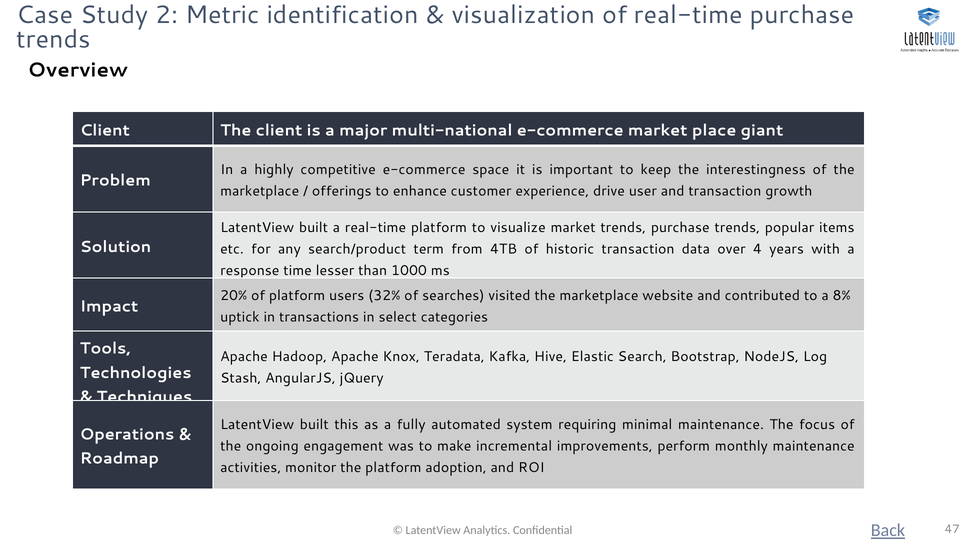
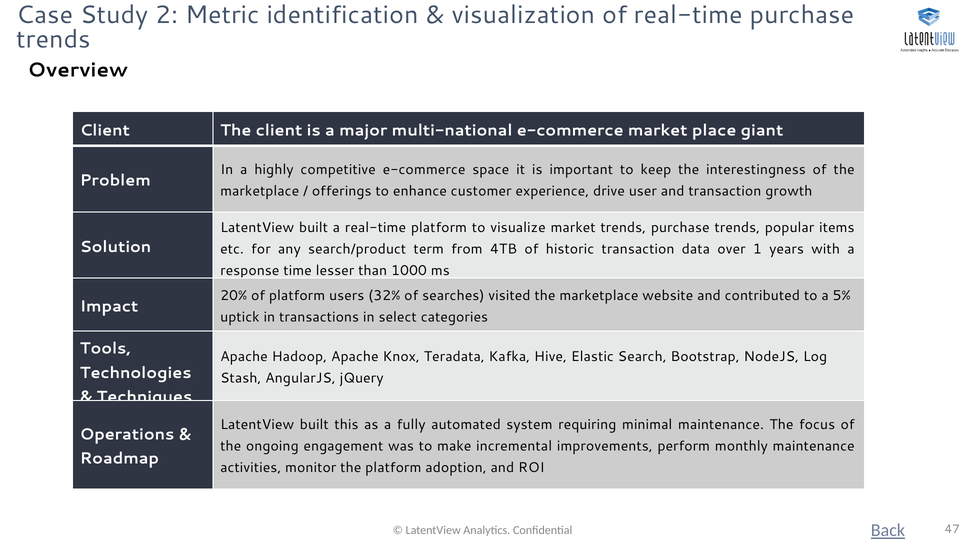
4: 4 -> 1 (757, 249)
8%: 8% -> 5% (842, 295)
